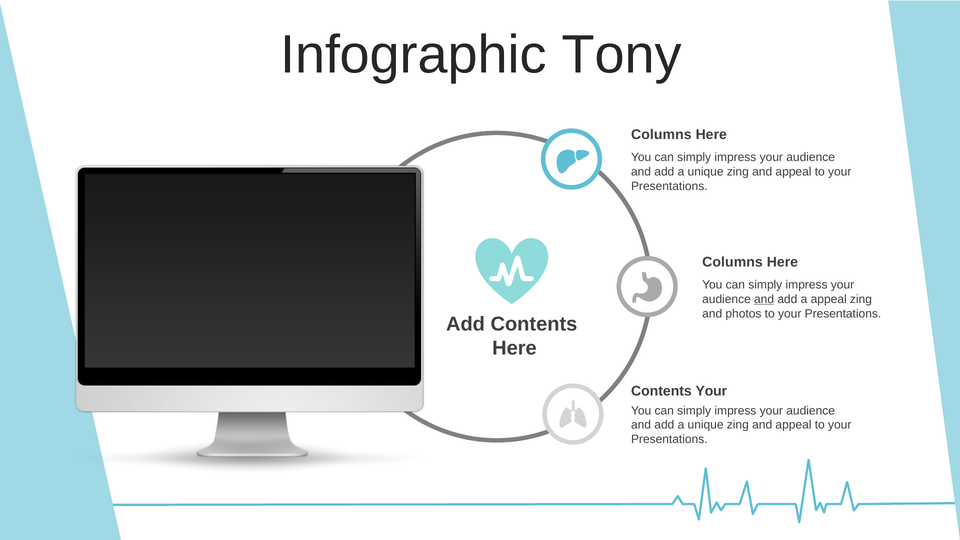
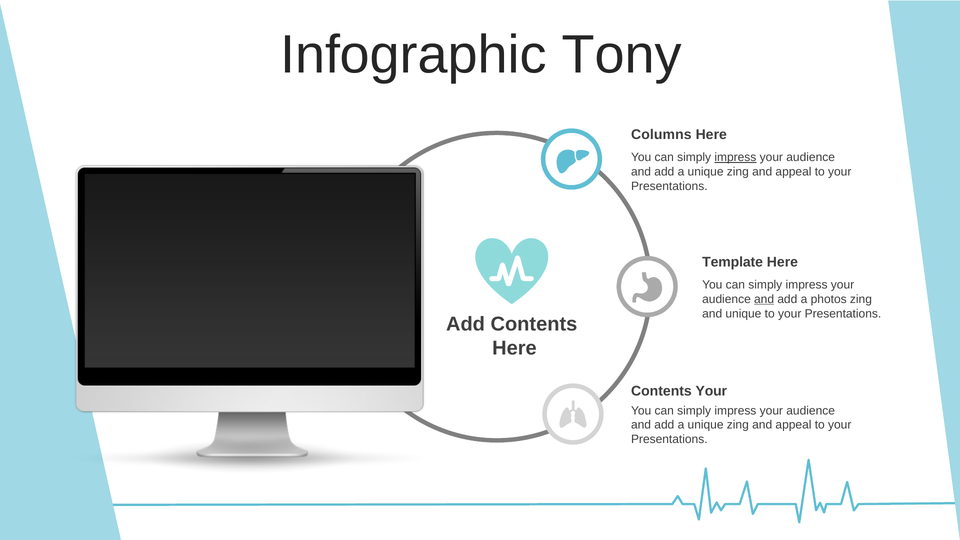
impress underline: none -> present (735, 157)
Columns: Columns -> Template (733, 262)
a appeal: appeal -> photos (829, 299)
and photos: photos -> unique (743, 314)
